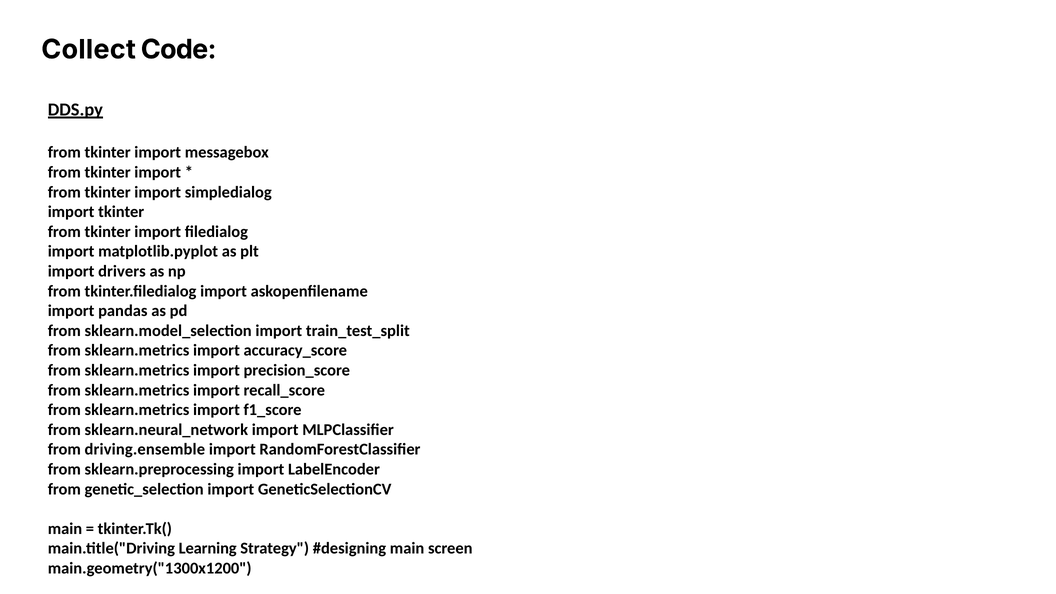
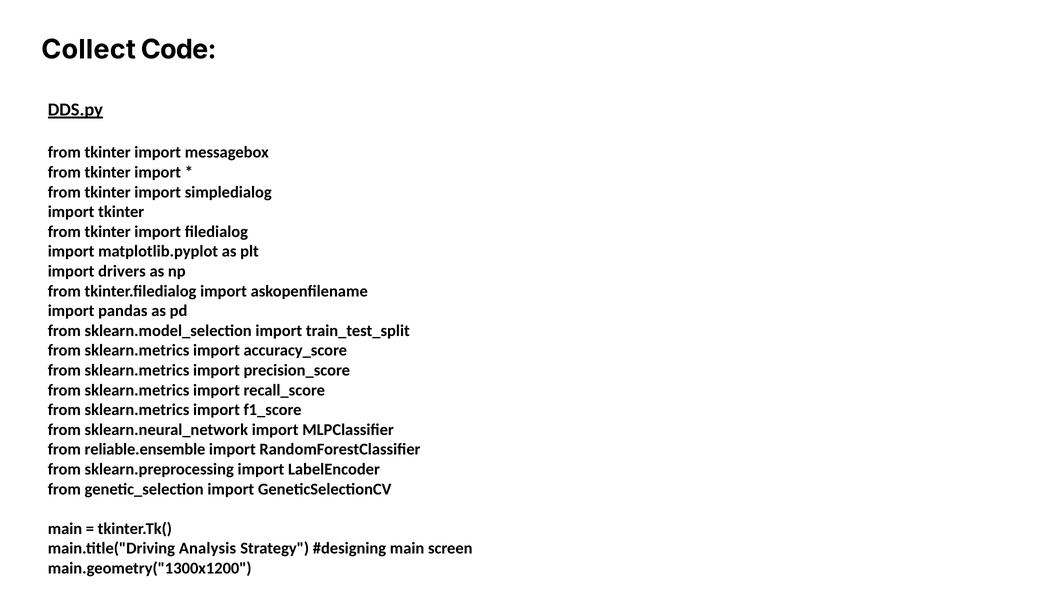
driving.ensemble: driving.ensemble -> reliable.ensemble (145, 449)
Learning: Learning -> Analysis (208, 548)
